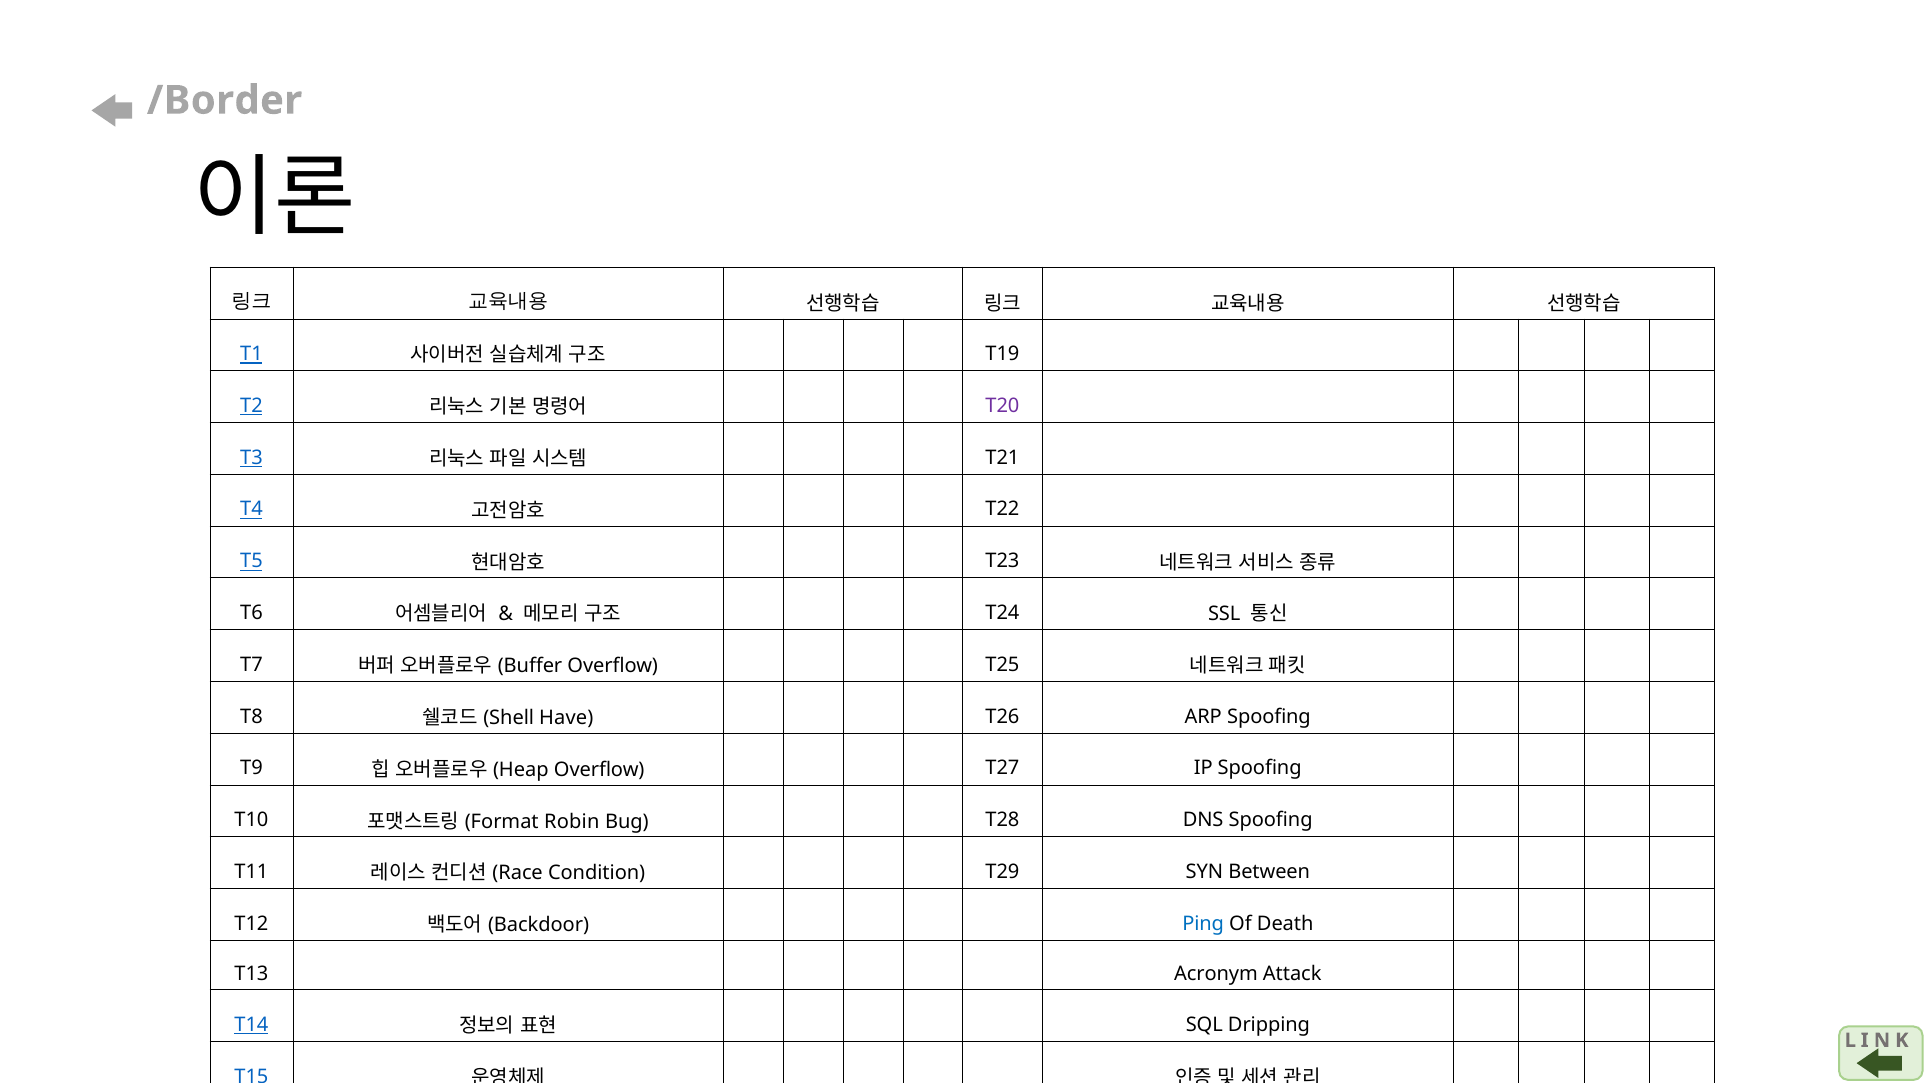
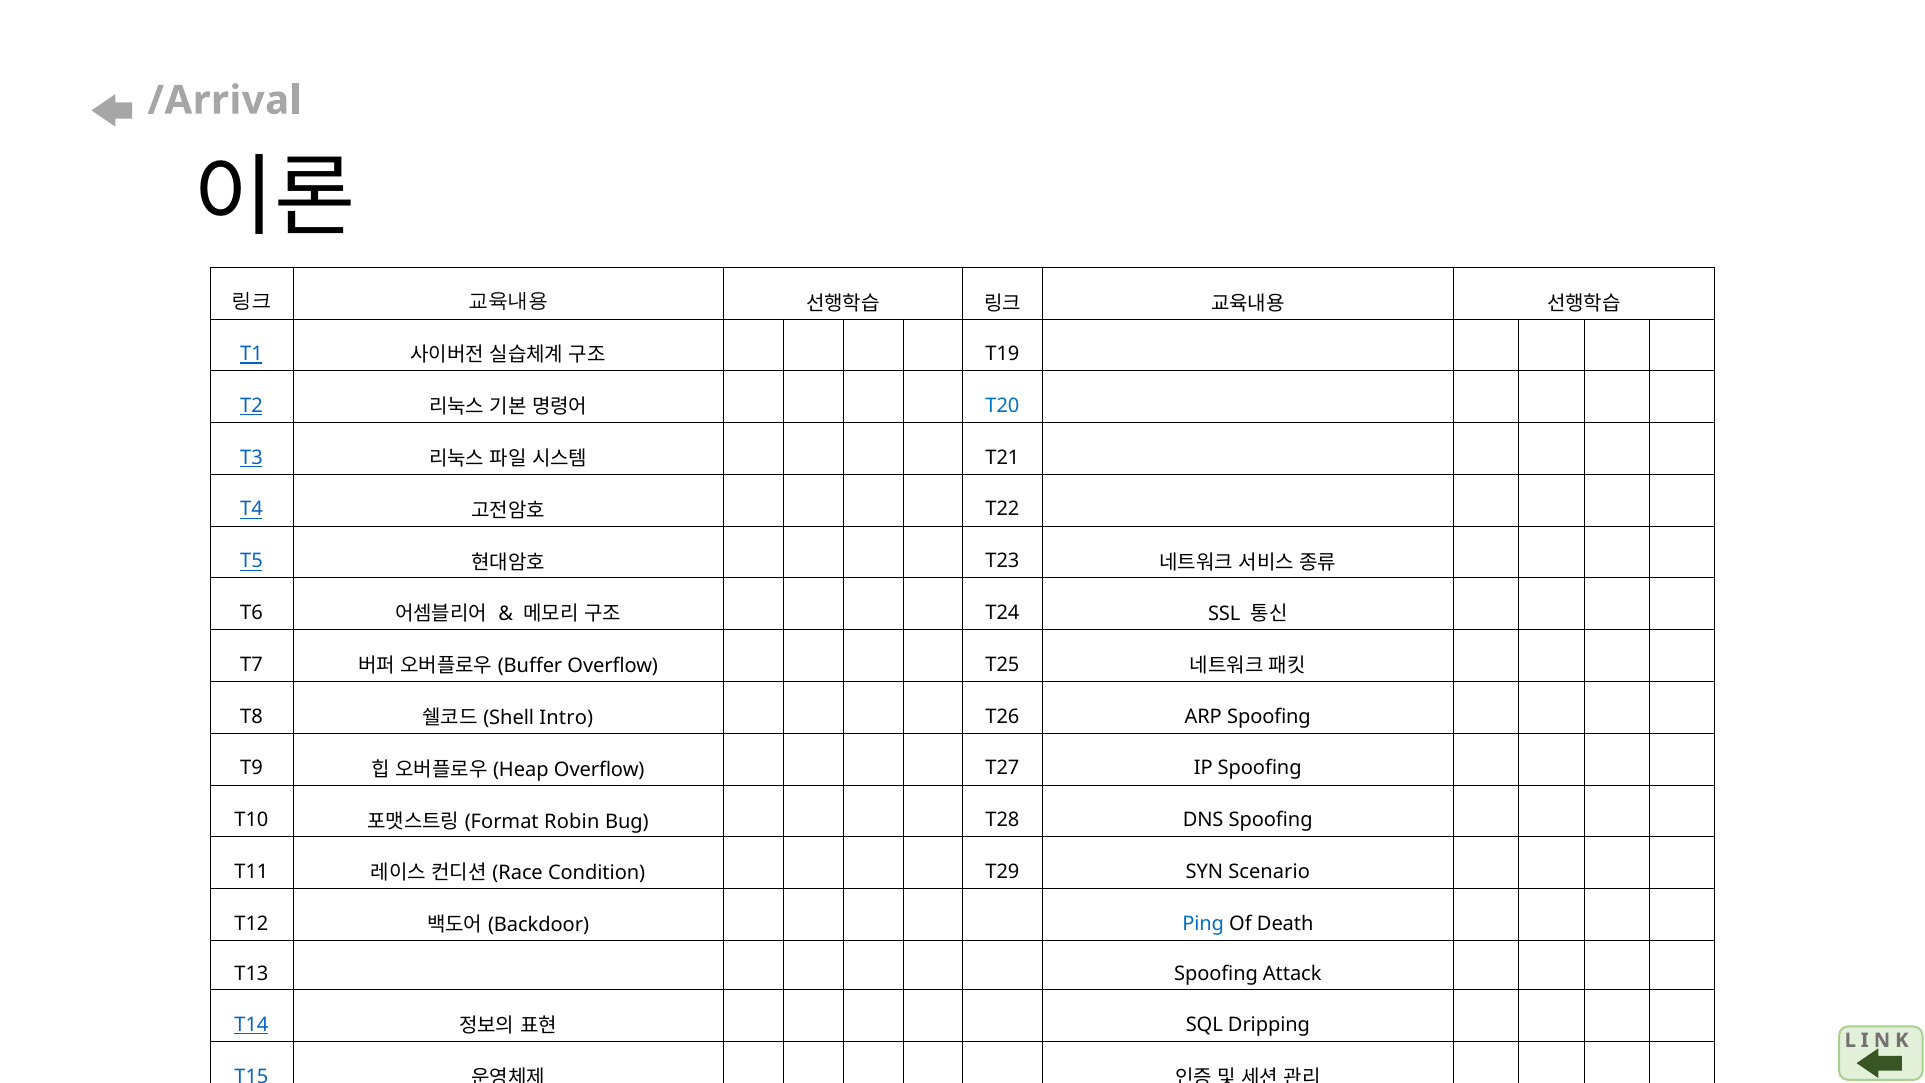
/Border: /Border -> /Arrival (224, 100)
T20 colour: purple -> blue (1002, 406)
Have: Have -> Intro (566, 718)
Between: Between -> Scenario (1269, 872)
T13 Acronym: Acronym -> Spoofing (1216, 974)
